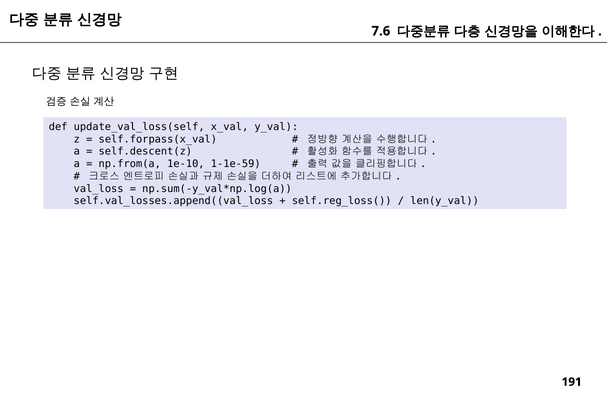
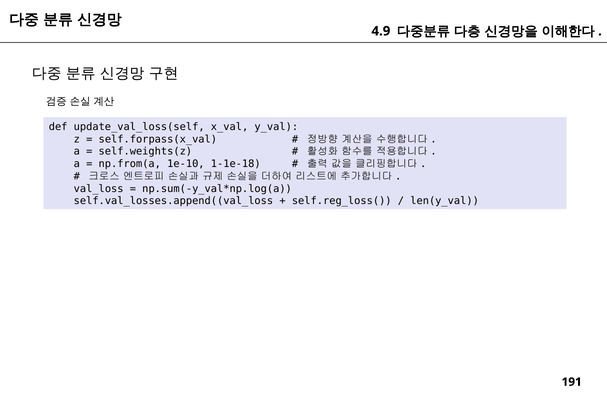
7.6: 7.6 -> 4.9 (381, 31)
self.descent(z: self.descent(z -> self.weights(z (145, 152)
1-1e-59: 1-1e-59 -> 1-1e-18 (236, 164)
